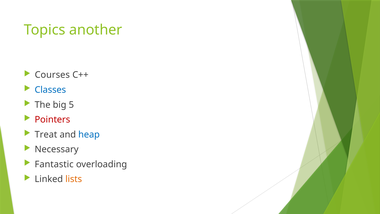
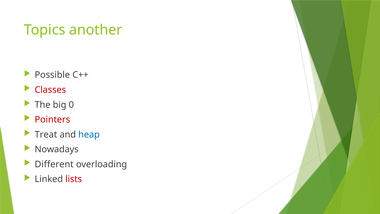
Courses: Courses -> Possible (52, 75)
Classes colour: blue -> red (50, 90)
5: 5 -> 0 (71, 105)
Necessary: Necessary -> Nowadays (57, 149)
Fantastic: Fantastic -> Different (54, 164)
lists colour: orange -> red (74, 179)
